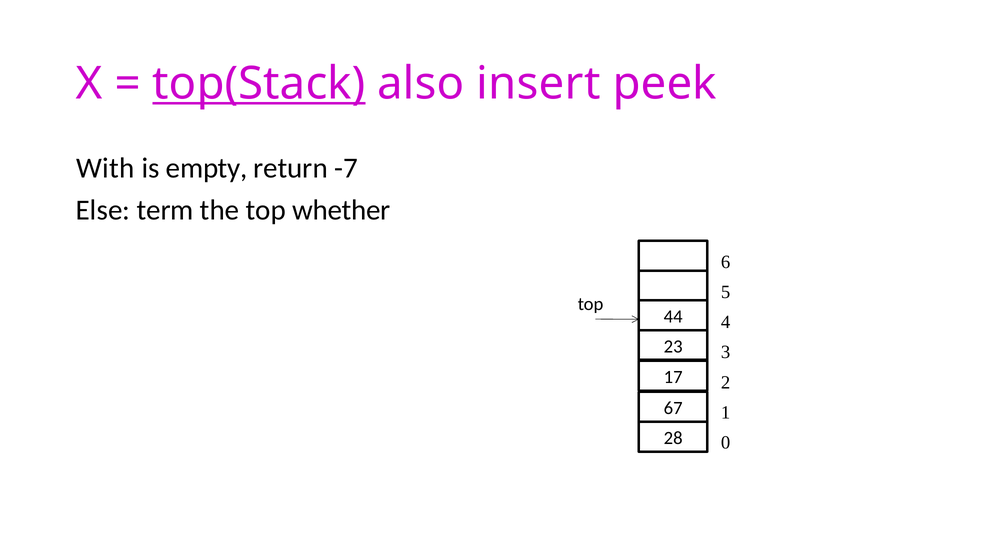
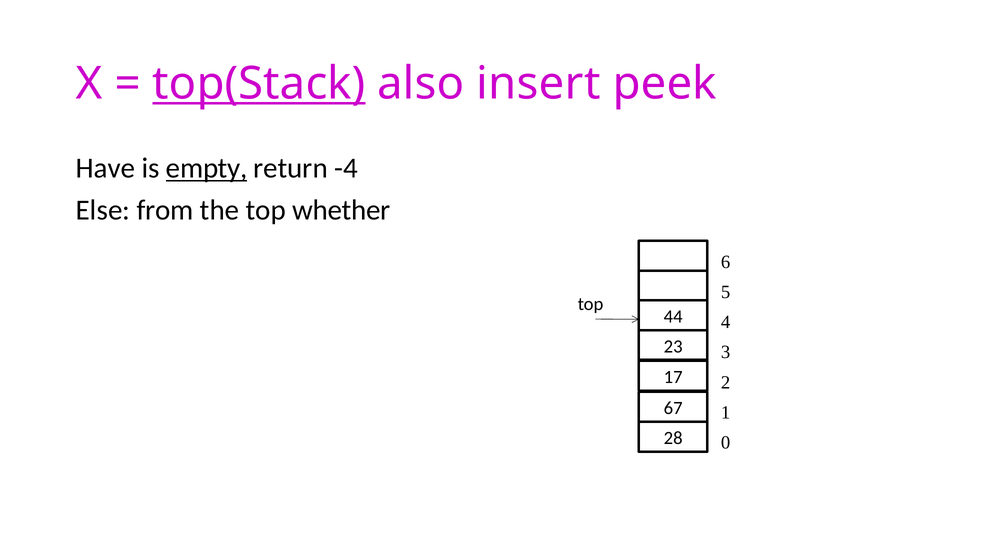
With: With -> Have (106, 168)
empty underline: none -> present (207, 168)
-7: -7 -> -4 (346, 168)
term: term -> from (165, 210)
